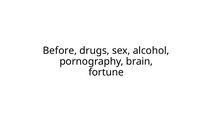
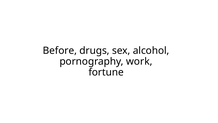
brain: brain -> work (139, 61)
